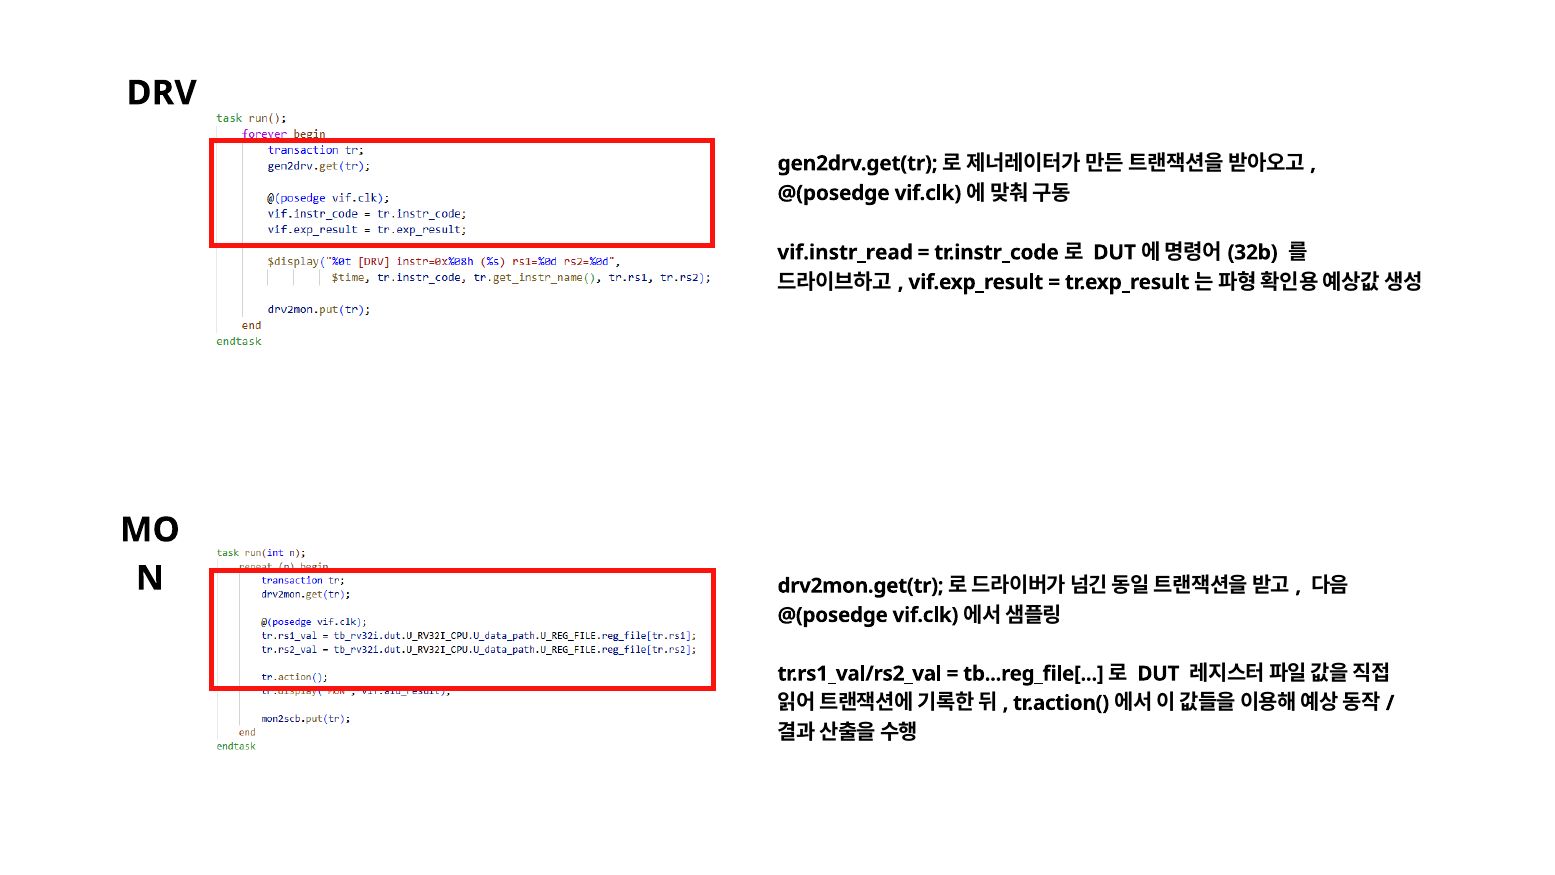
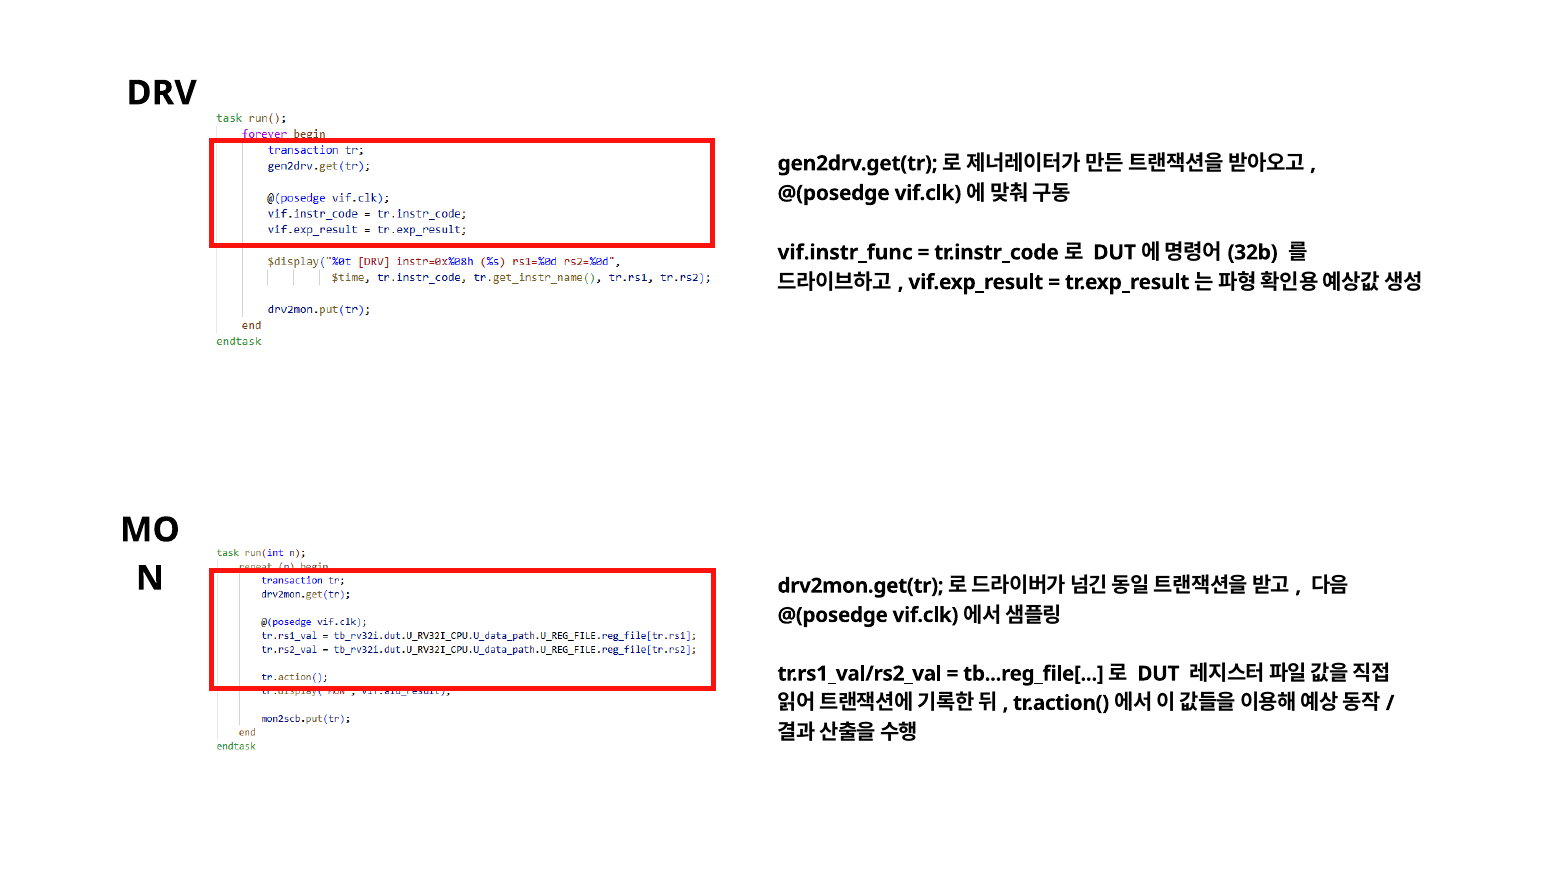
vif.instr_read: vif.instr_read -> vif.instr_func (845, 252)
